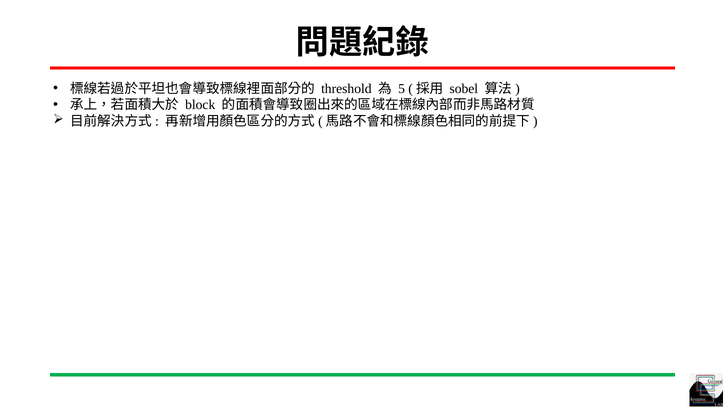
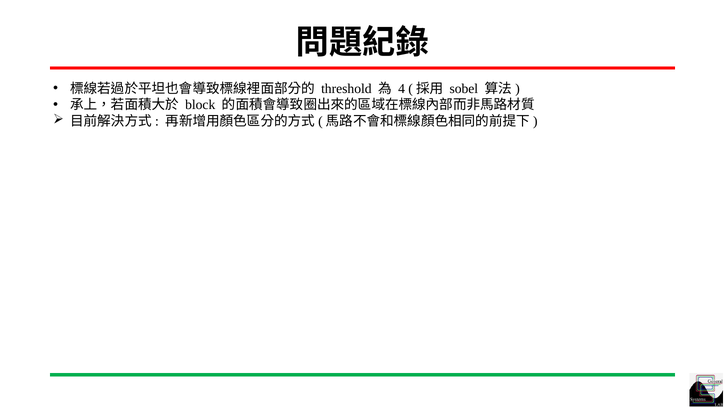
5: 5 -> 4 (402, 89)
